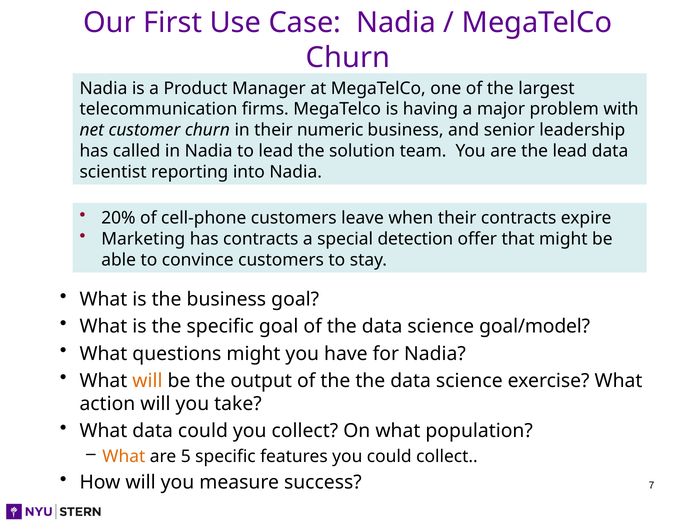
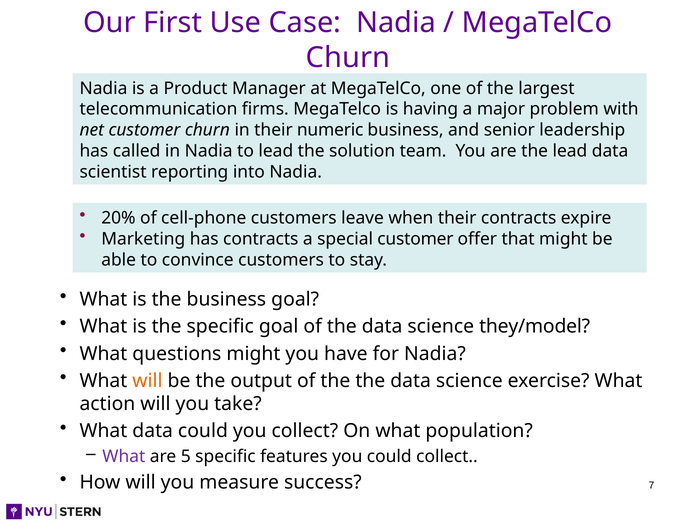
special detection: detection -> customer (415, 239)
goal/model: goal/model -> they/model (535, 327)
What colour: orange -> purple (124, 456)
